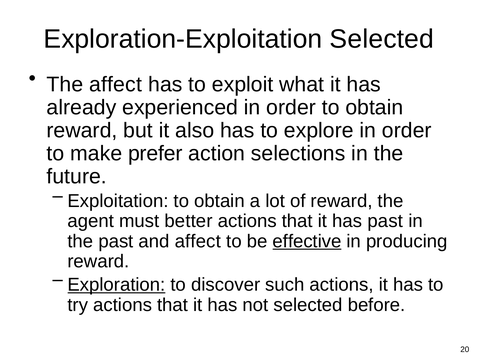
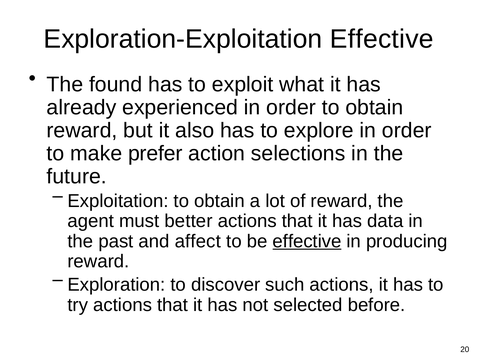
Exploration-Exploitation Selected: Selected -> Effective (382, 39)
The affect: affect -> found (116, 84)
has past: past -> data (385, 221)
Exploration underline: present -> none (116, 284)
